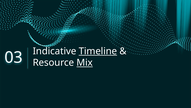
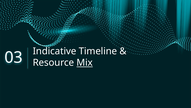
Timeline underline: present -> none (98, 51)
